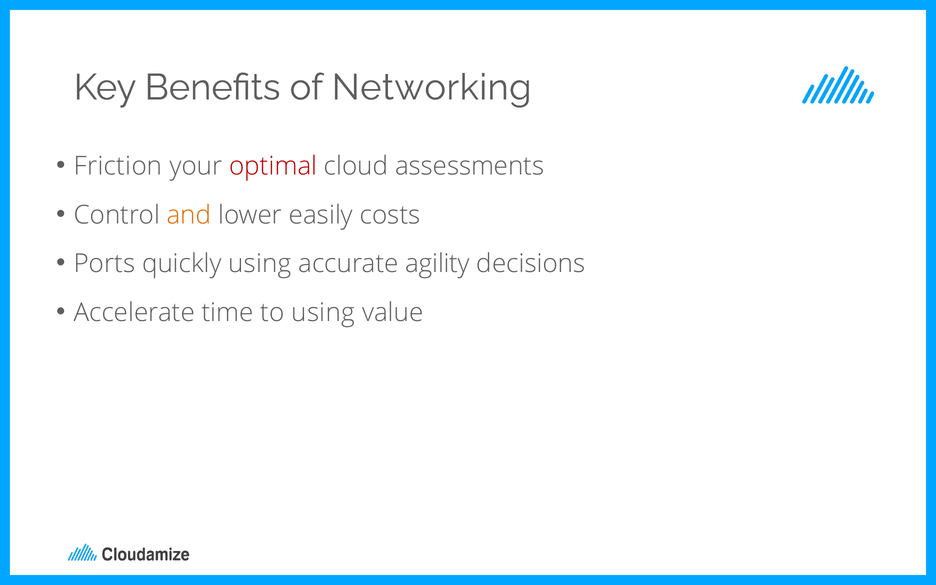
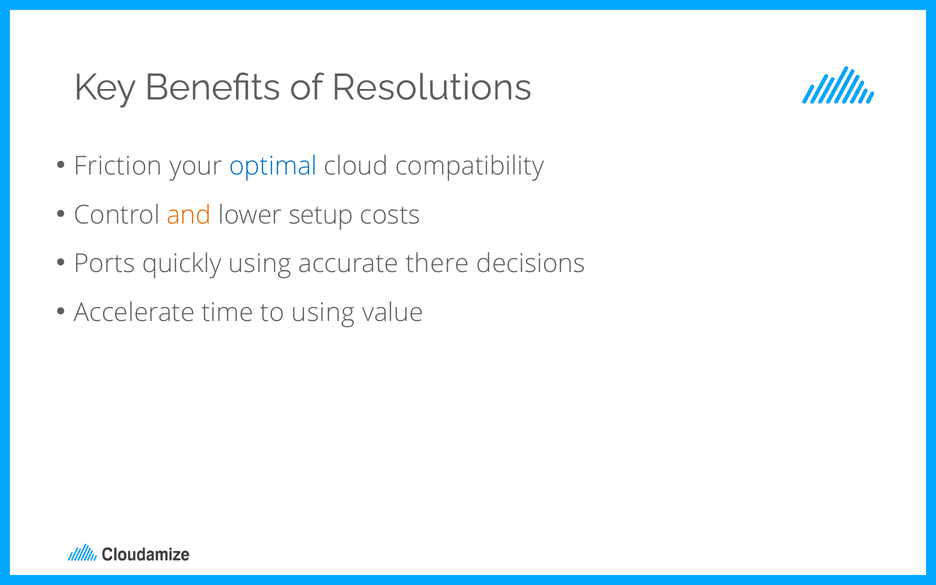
Networking: Networking -> Resolutions (432, 87)
optimal colour: red -> blue (273, 166)
assessments: assessments -> compatibility (470, 166)
easily: easily -> setup (321, 215)
agility: agility -> there (437, 264)
